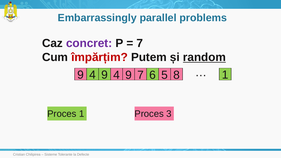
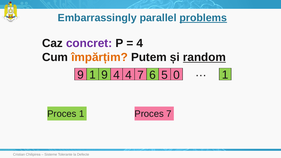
problems underline: none -> present (203, 18)
7: 7 -> 4 (140, 43)
împărțim colour: red -> orange (100, 57)
4: 4 -> 1 (93, 75)
9: 9 -> 4 (129, 75)
8: 8 -> 0 (177, 75)
Proces 3: 3 -> 7 (169, 114)
